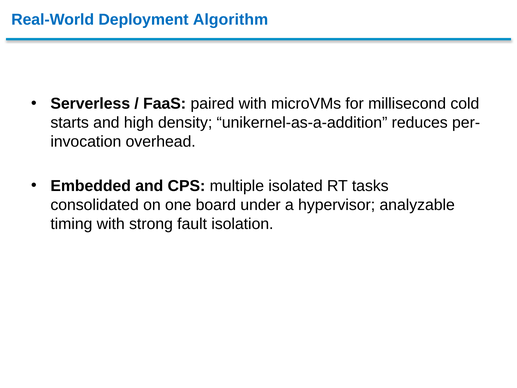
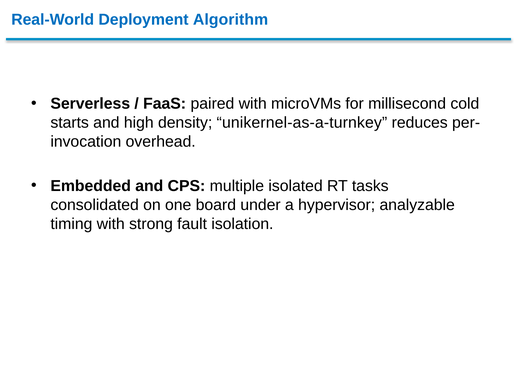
unikernel-as-a-addition: unikernel-as-a-addition -> unikernel-as-a-turnkey (302, 123)
